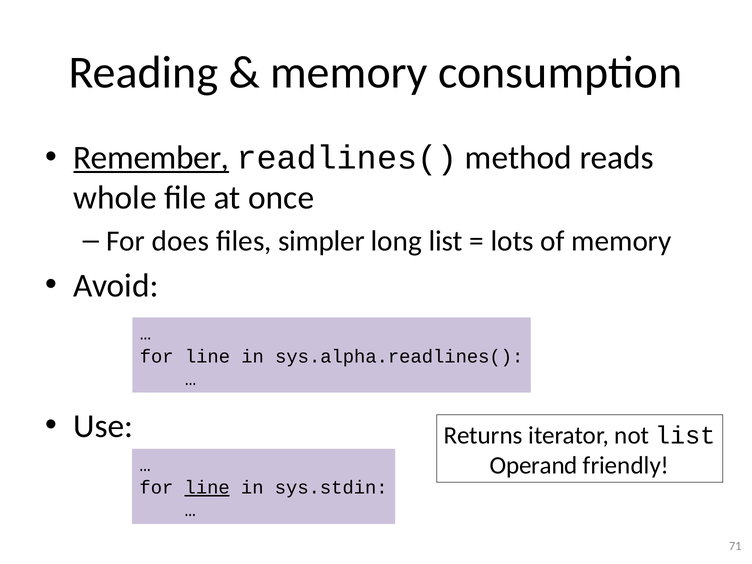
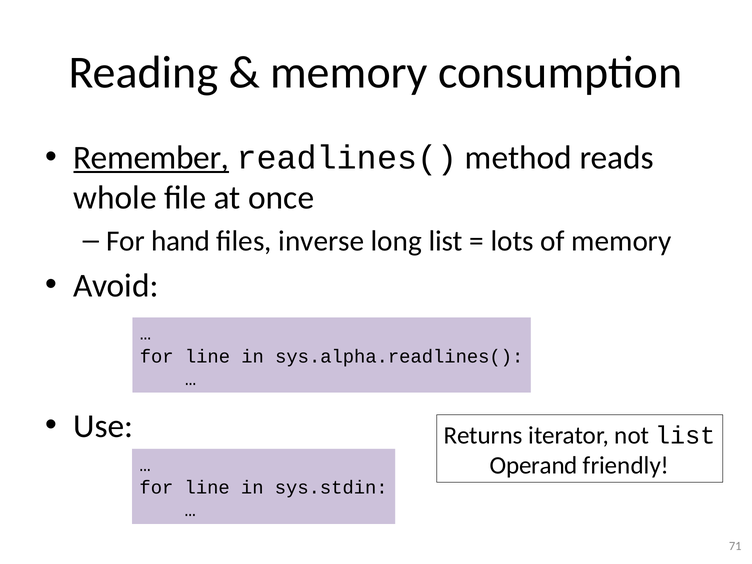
does: does -> hand (181, 241)
simpler: simpler -> inverse (321, 241)
line underline: present -> none (207, 488)
